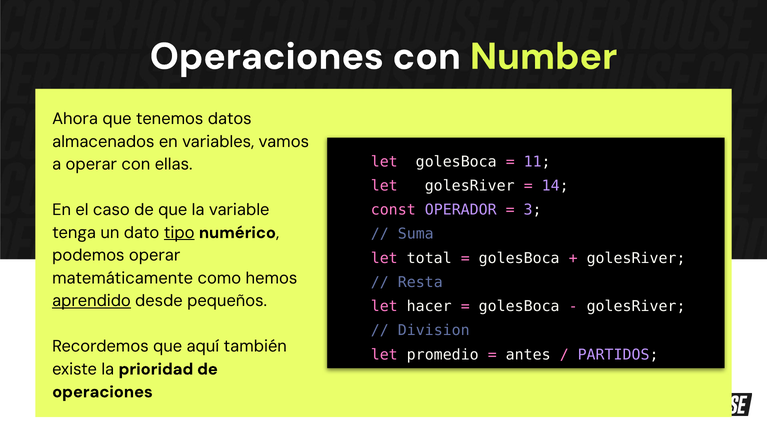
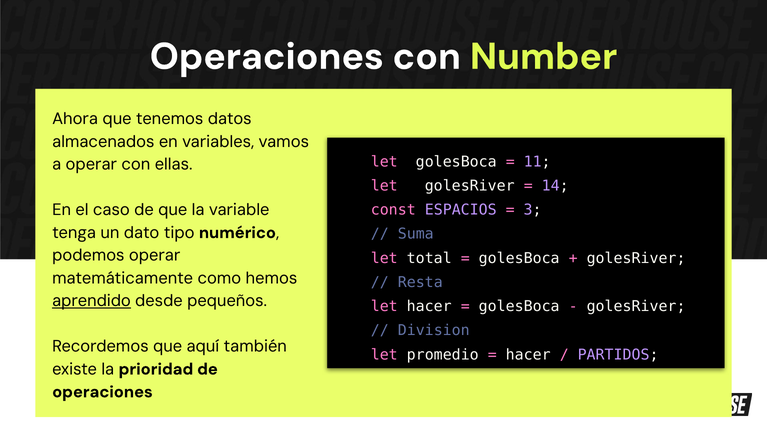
OPERADOR: OPERADOR -> ESPACIOS (461, 210)
tipo underline: present -> none (179, 233)
antes: antes -> hacer (528, 355)
